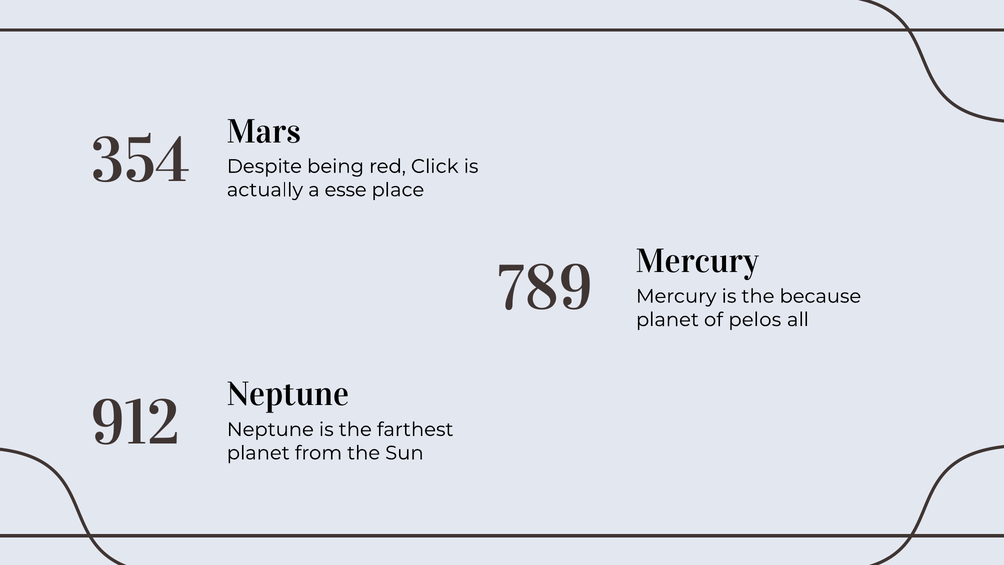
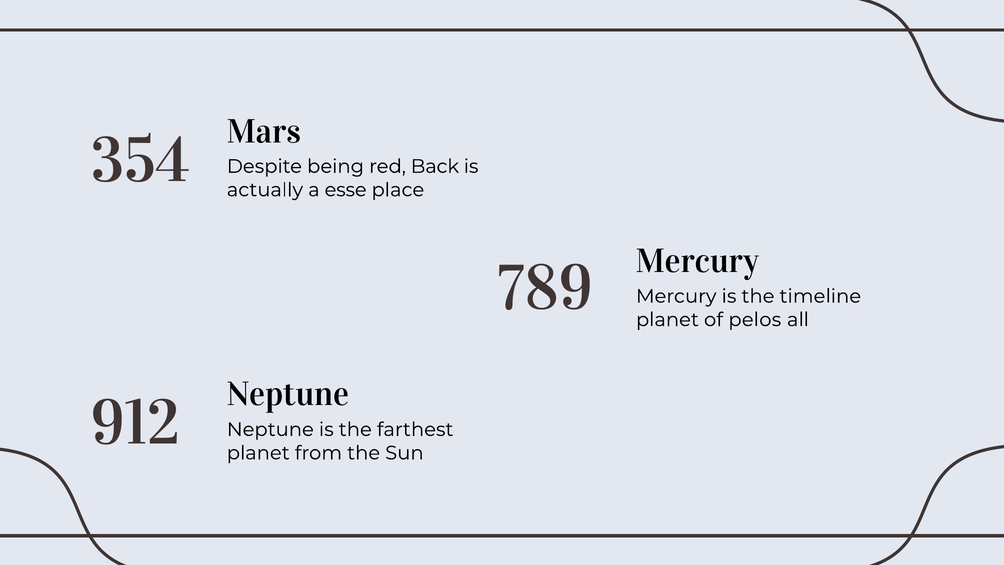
Click: Click -> Back (435, 166)
because: because -> timeline (820, 296)
